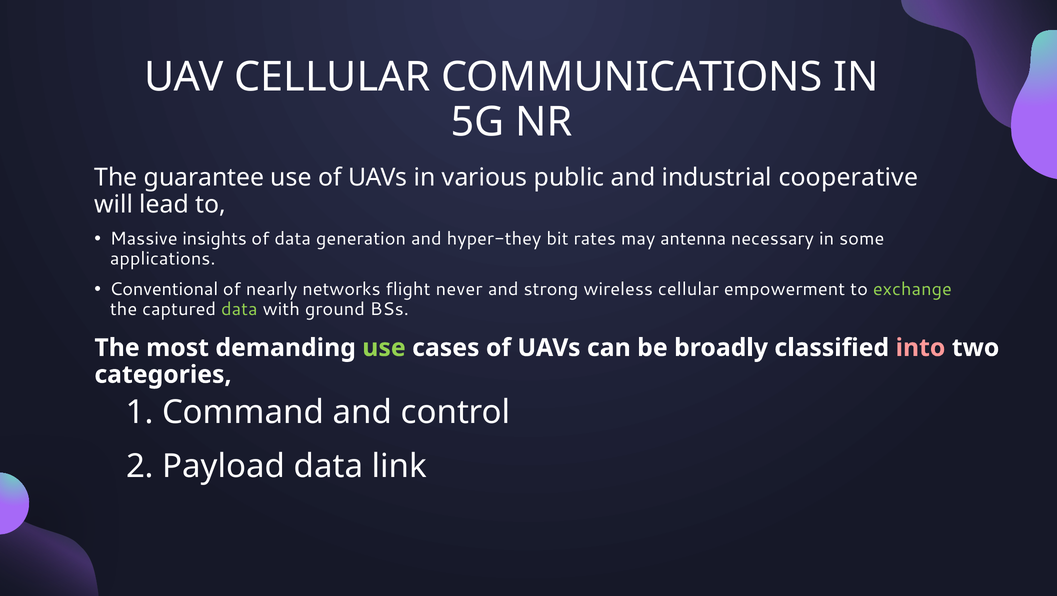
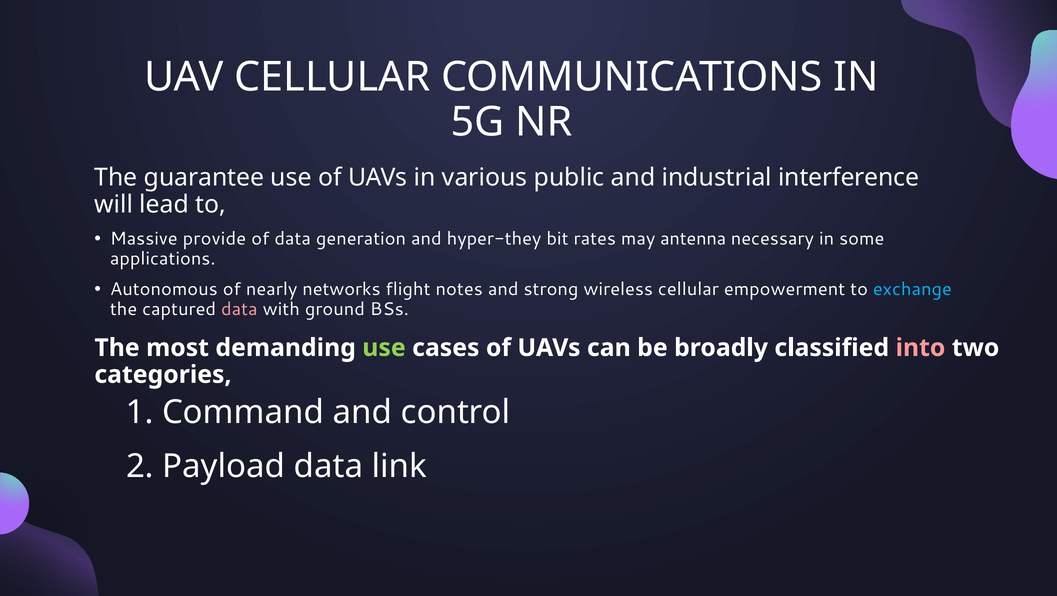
cooperative: cooperative -> interference (849, 177)
insights: insights -> provide (214, 239)
Conventional: Conventional -> Autonomous (164, 289)
never: never -> notes (459, 289)
exchange colour: light green -> light blue (912, 289)
data colour: light green -> pink (239, 309)
